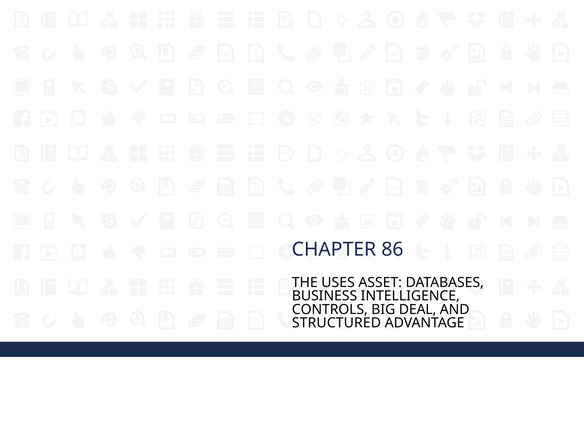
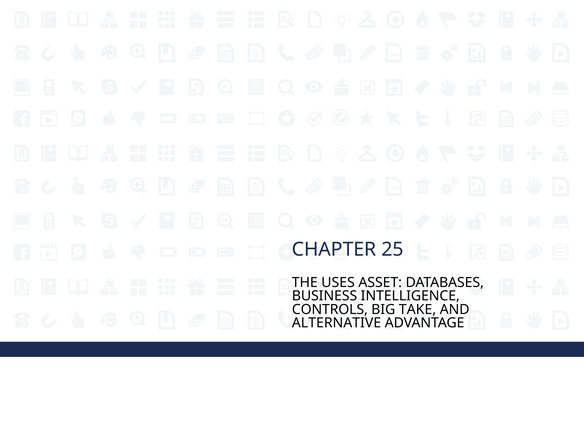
86: 86 -> 25 (392, 250)
DEAL: DEAL -> TAKE (418, 309)
STRUCTURED: STRUCTURED -> ALTERNATIVE (337, 323)
